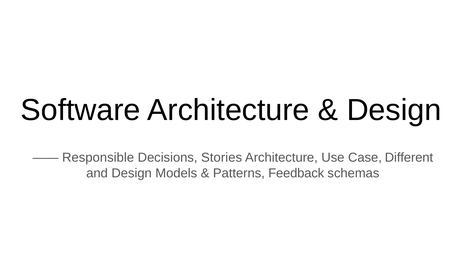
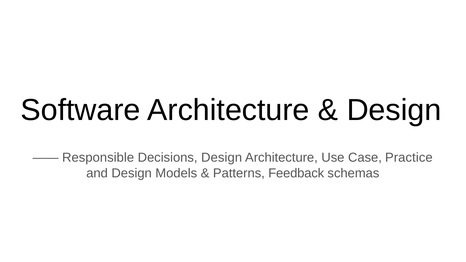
Decisions Stories: Stories -> Design (222, 158)
Different: Different -> Practice (409, 158)
